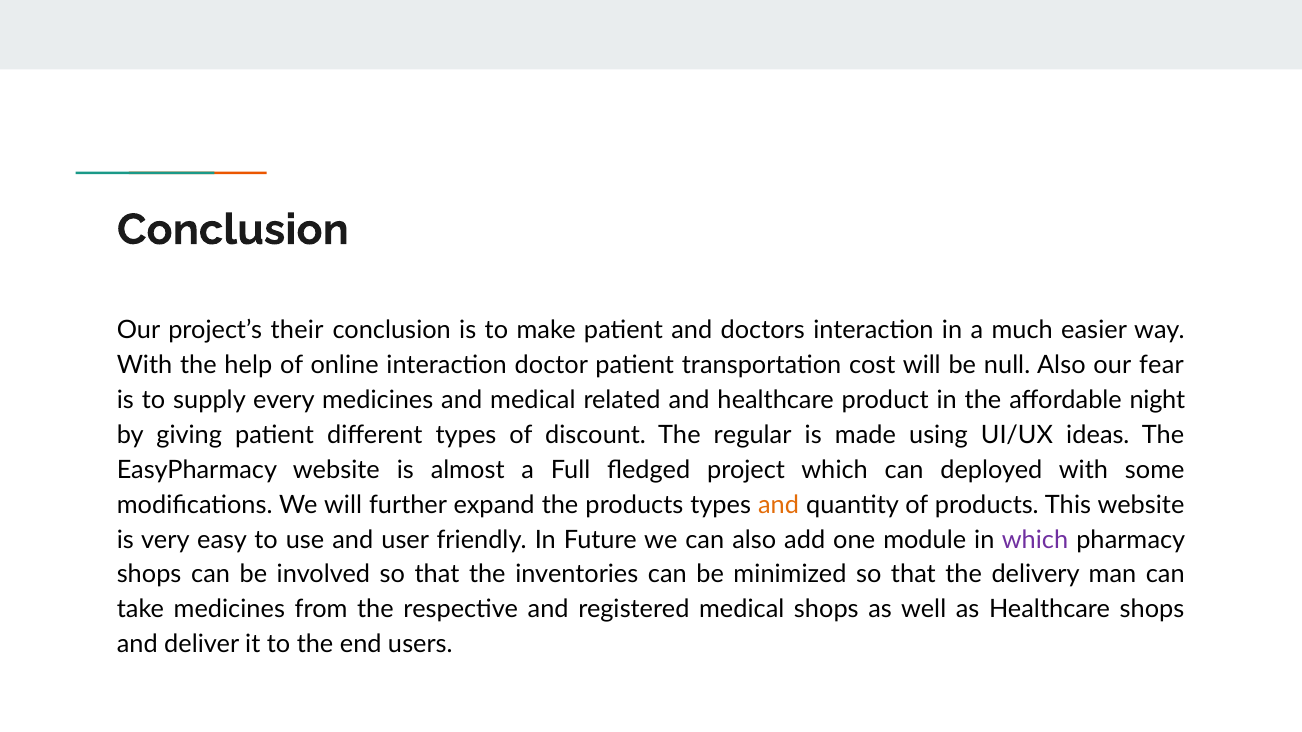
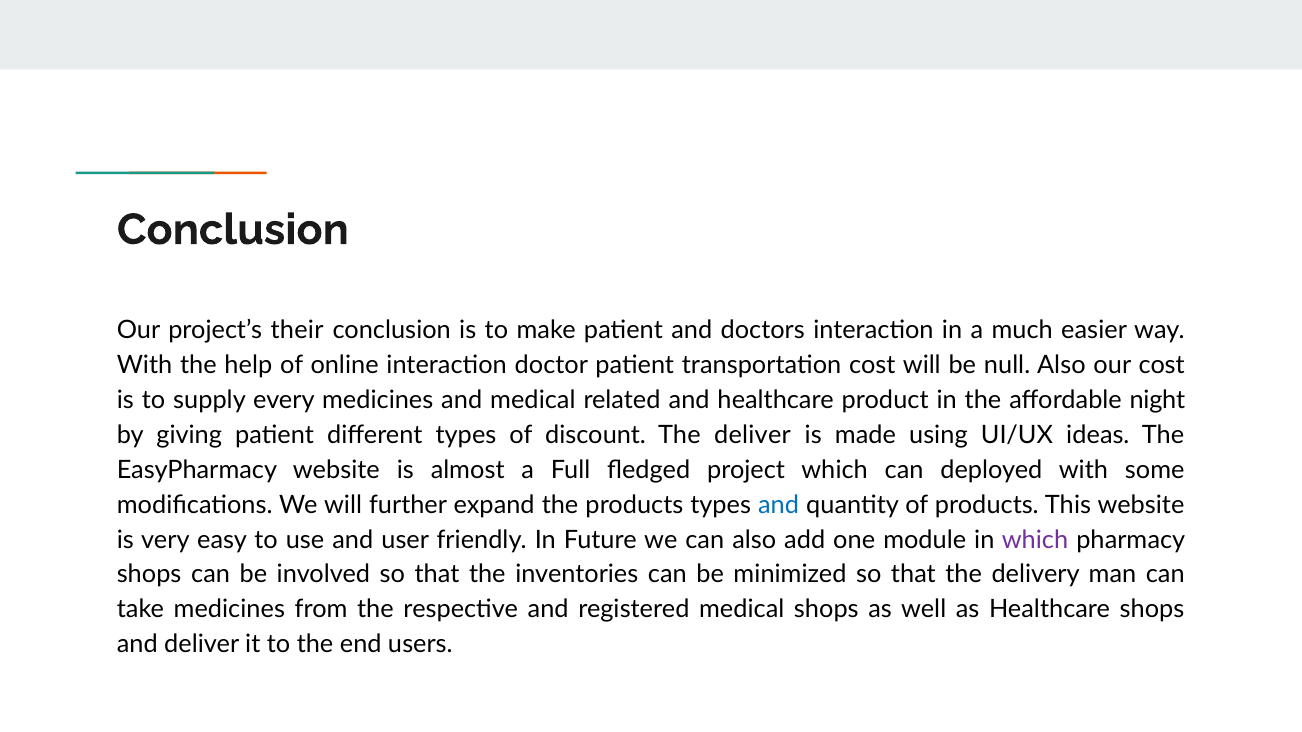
our fear: fear -> cost (1162, 365)
The regular: regular -> deliver (752, 435)
and colour: orange -> blue (779, 505)
